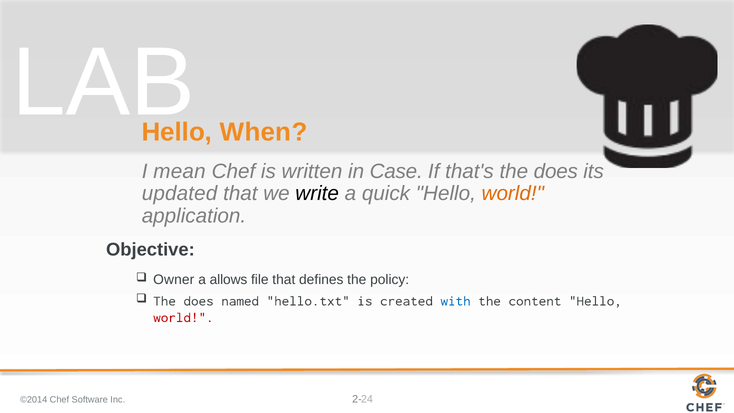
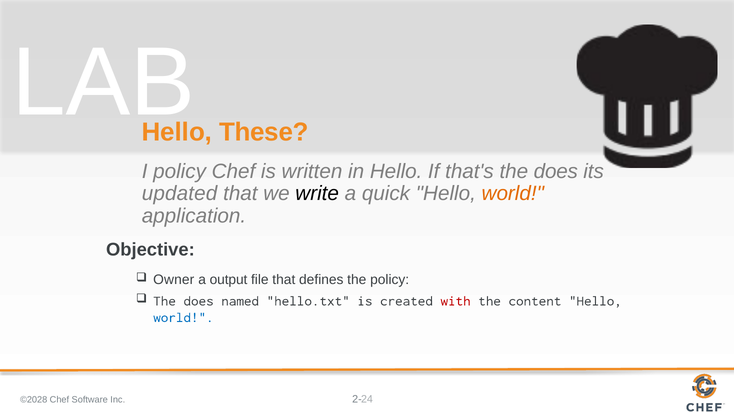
When: When -> These (264, 132)
I mean: mean -> policy (180, 171)
in Case: Case -> Hello (396, 171)
allows: allows -> output (229, 280)
with colour: blue -> red (456, 301)
world colour: red -> blue (183, 317)
©2014: ©2014 -> ©2028 (34, 399)
